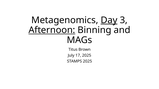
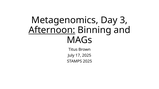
Day underline: present -> none (109, 20)
